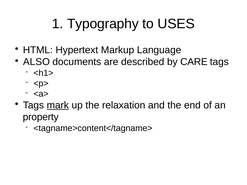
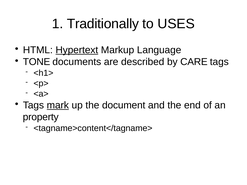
Typography: Typography -> Traditionally (103, 24)
Hypertext underline: none -> present (77, 50)
ALSO: ALSO -> TONE (37, 62)
relaxation: relaxation -> document (124, 105)
